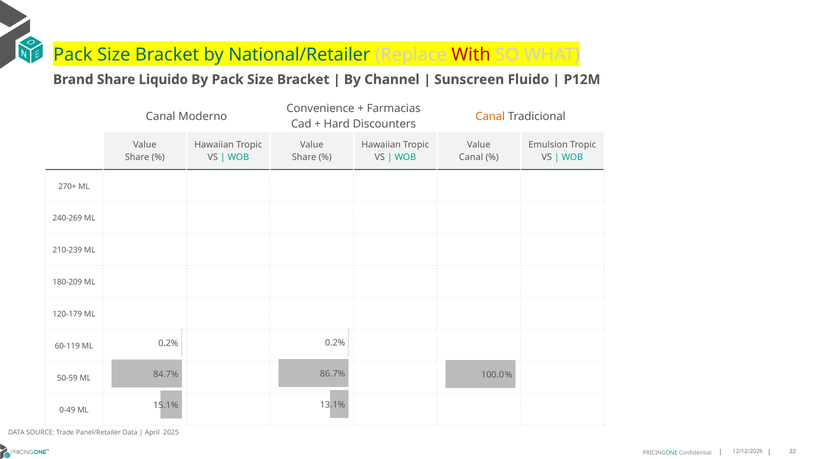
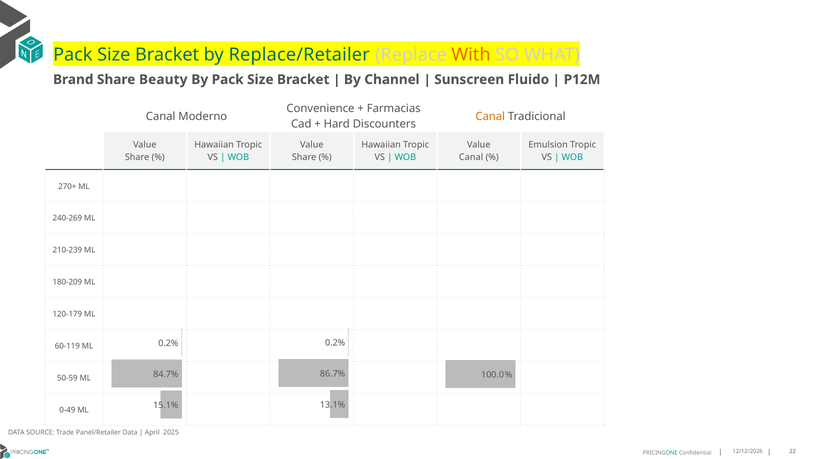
National/Retailer: National/Retailer -> Replace/Retailer (299, 55)
With colour: red -> orange (471, 55)
Liquido: Liquido -> Beauty (163, 80)
